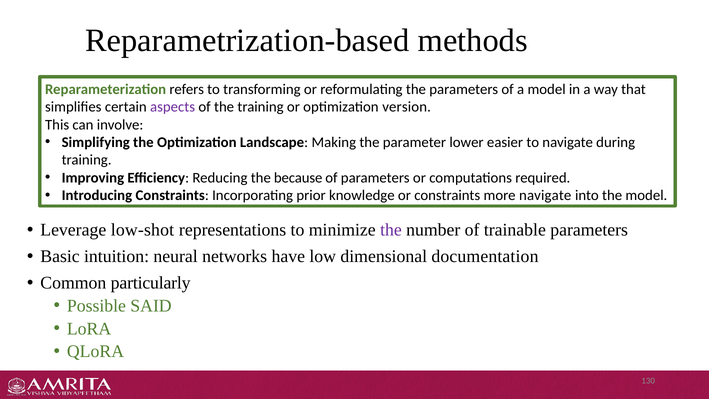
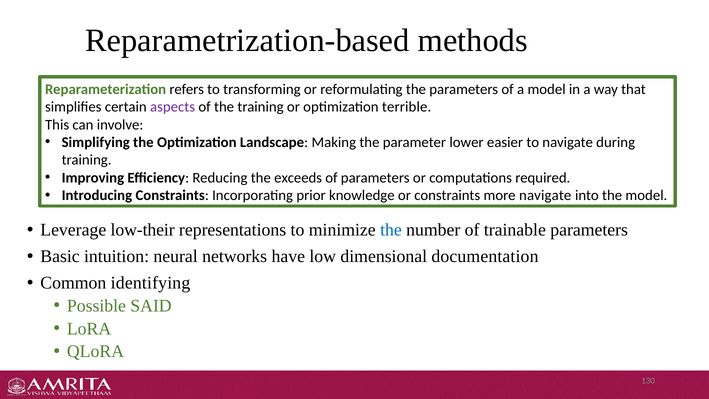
version: version -> terrible (407, 107)
because: because -> exceeds (298, 178)
low-shot: low-shot -> low-their (143, 230)
the colour: purple -> blue (391, 230)
particularly: particularly -> identifying (151, 283)
